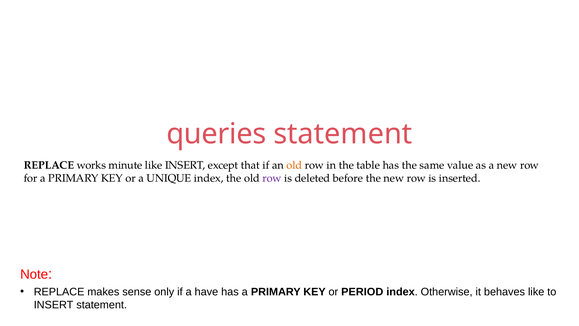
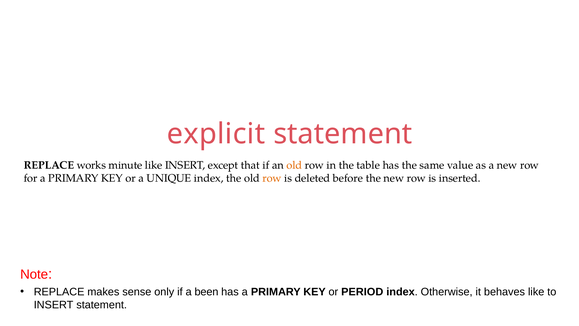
queries: queries -> explicit (216, 134)
row colour: purple -> orange (272, 178)
have: have -> been (206, 292)
